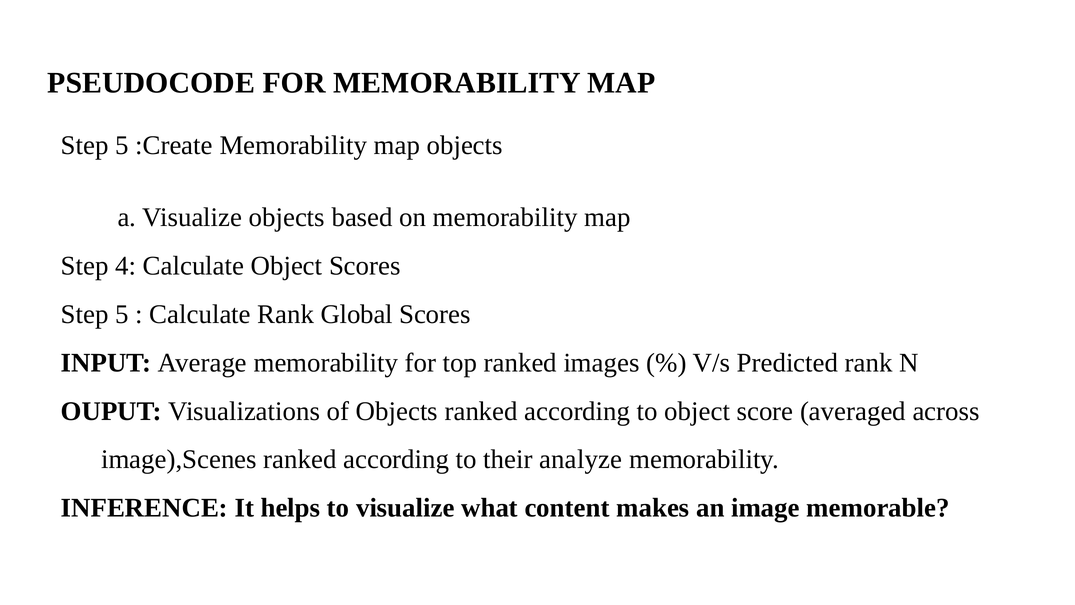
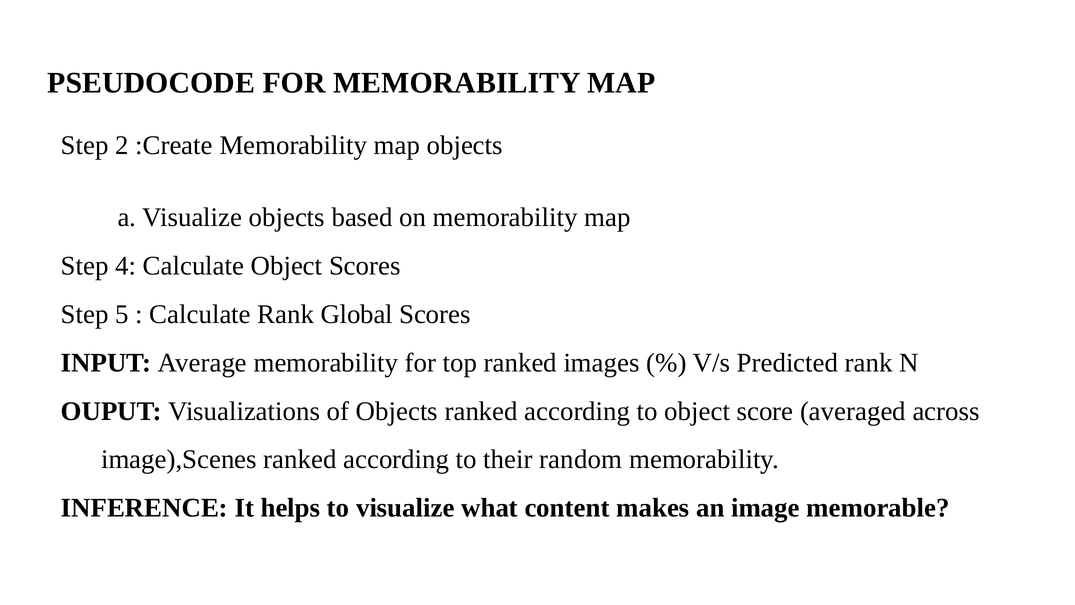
5: 5 -> 2 (122, 145)
analyze: analyze -> random (581, 459)
